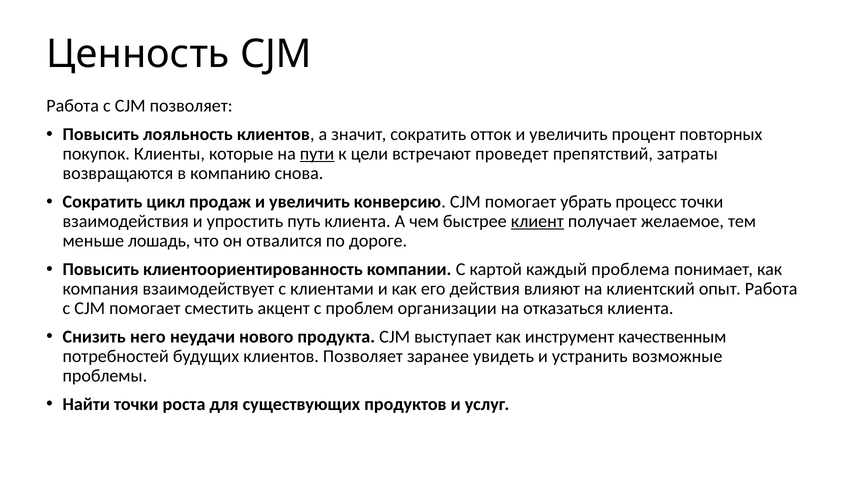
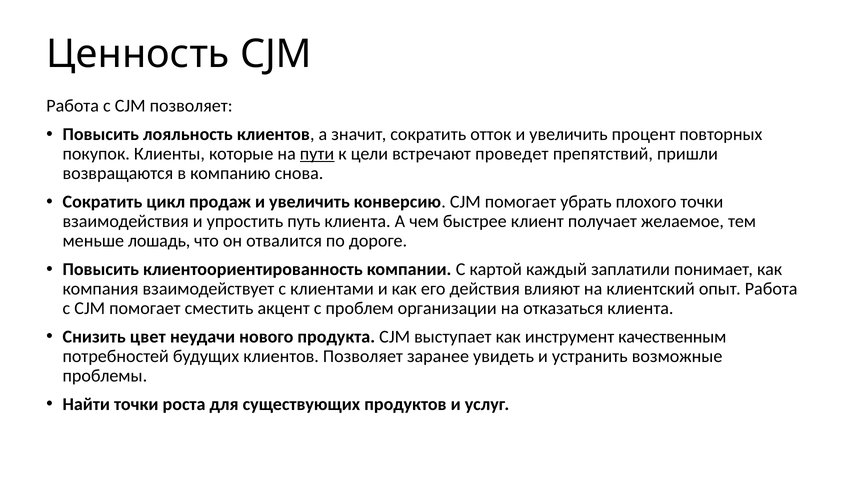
затраты: затраты -> пришли (687, 154)
процесс: процесс -> плохого (646, 202)
клиент underline: present -> none (537, 221)
проблема: проблема -> заплатили (631, 269)
него: него -> цвет (148, 337)
